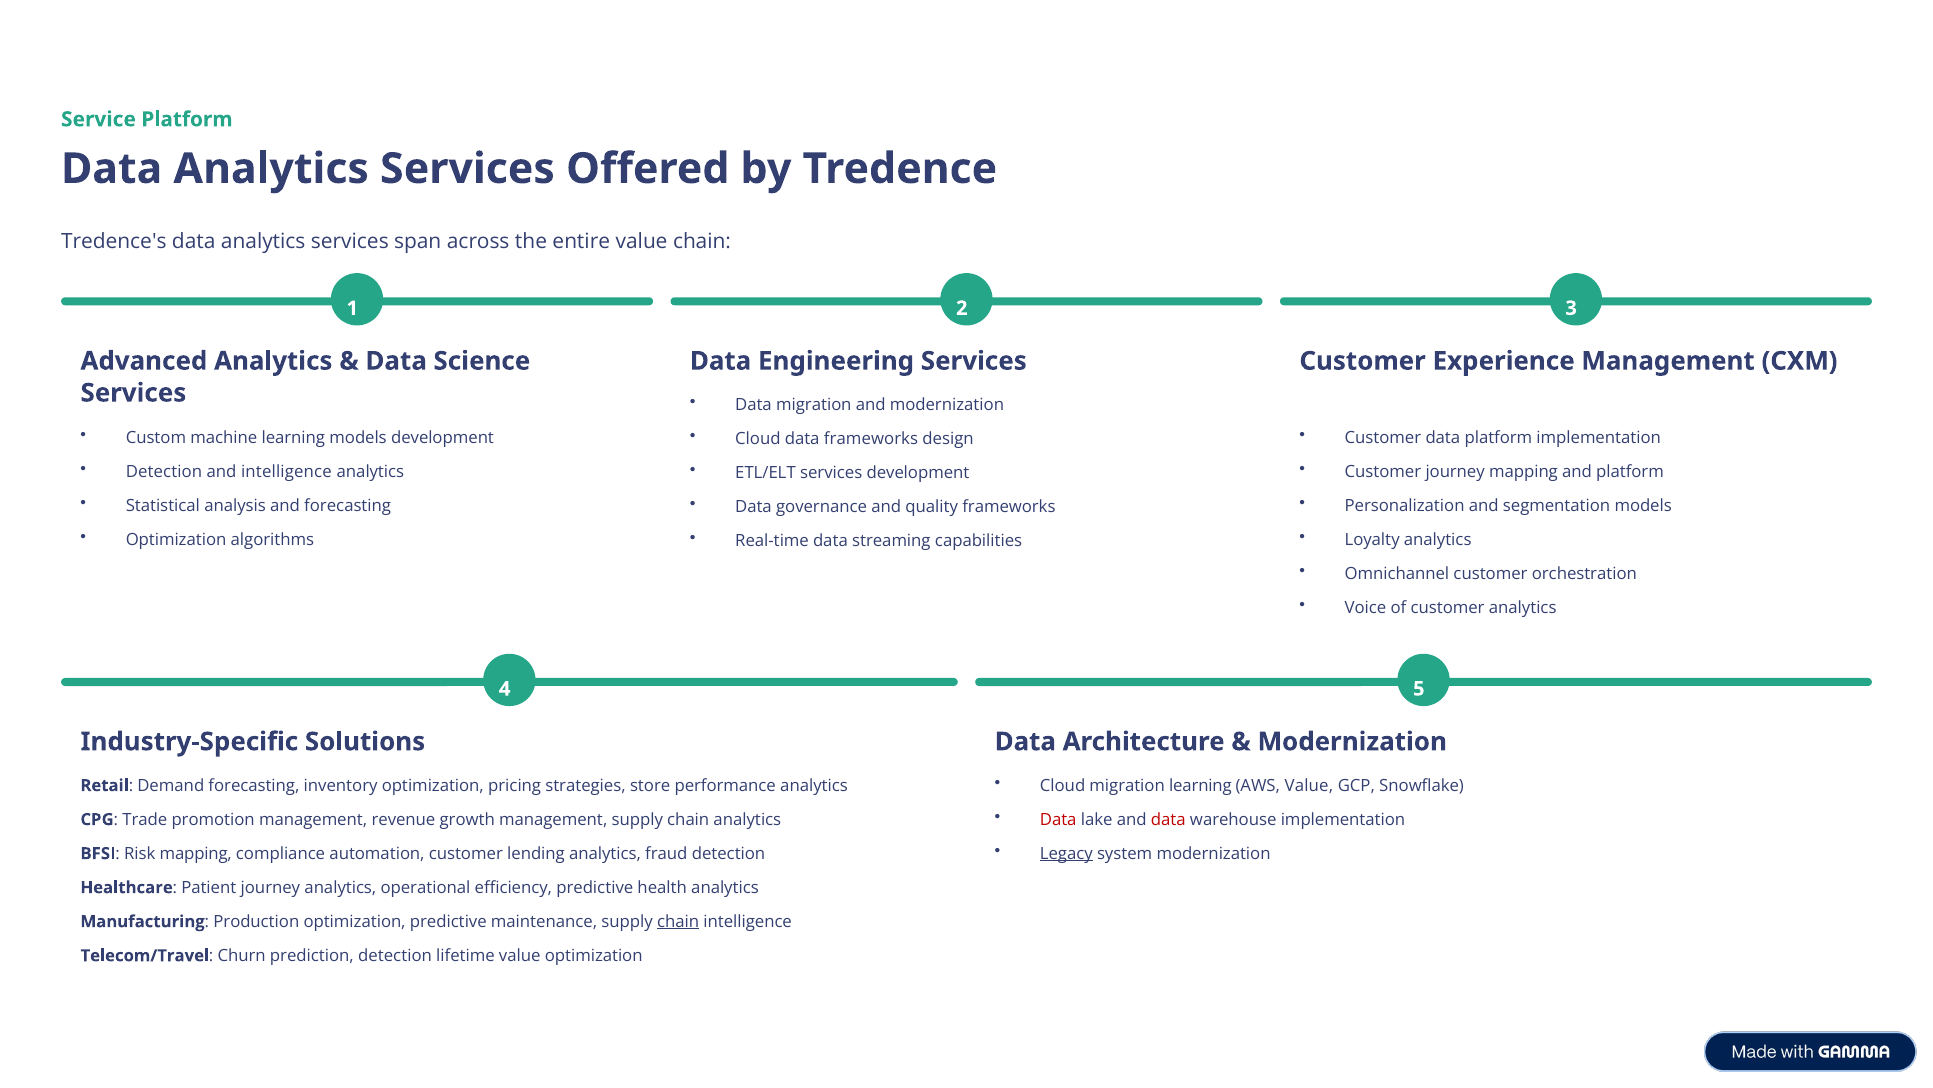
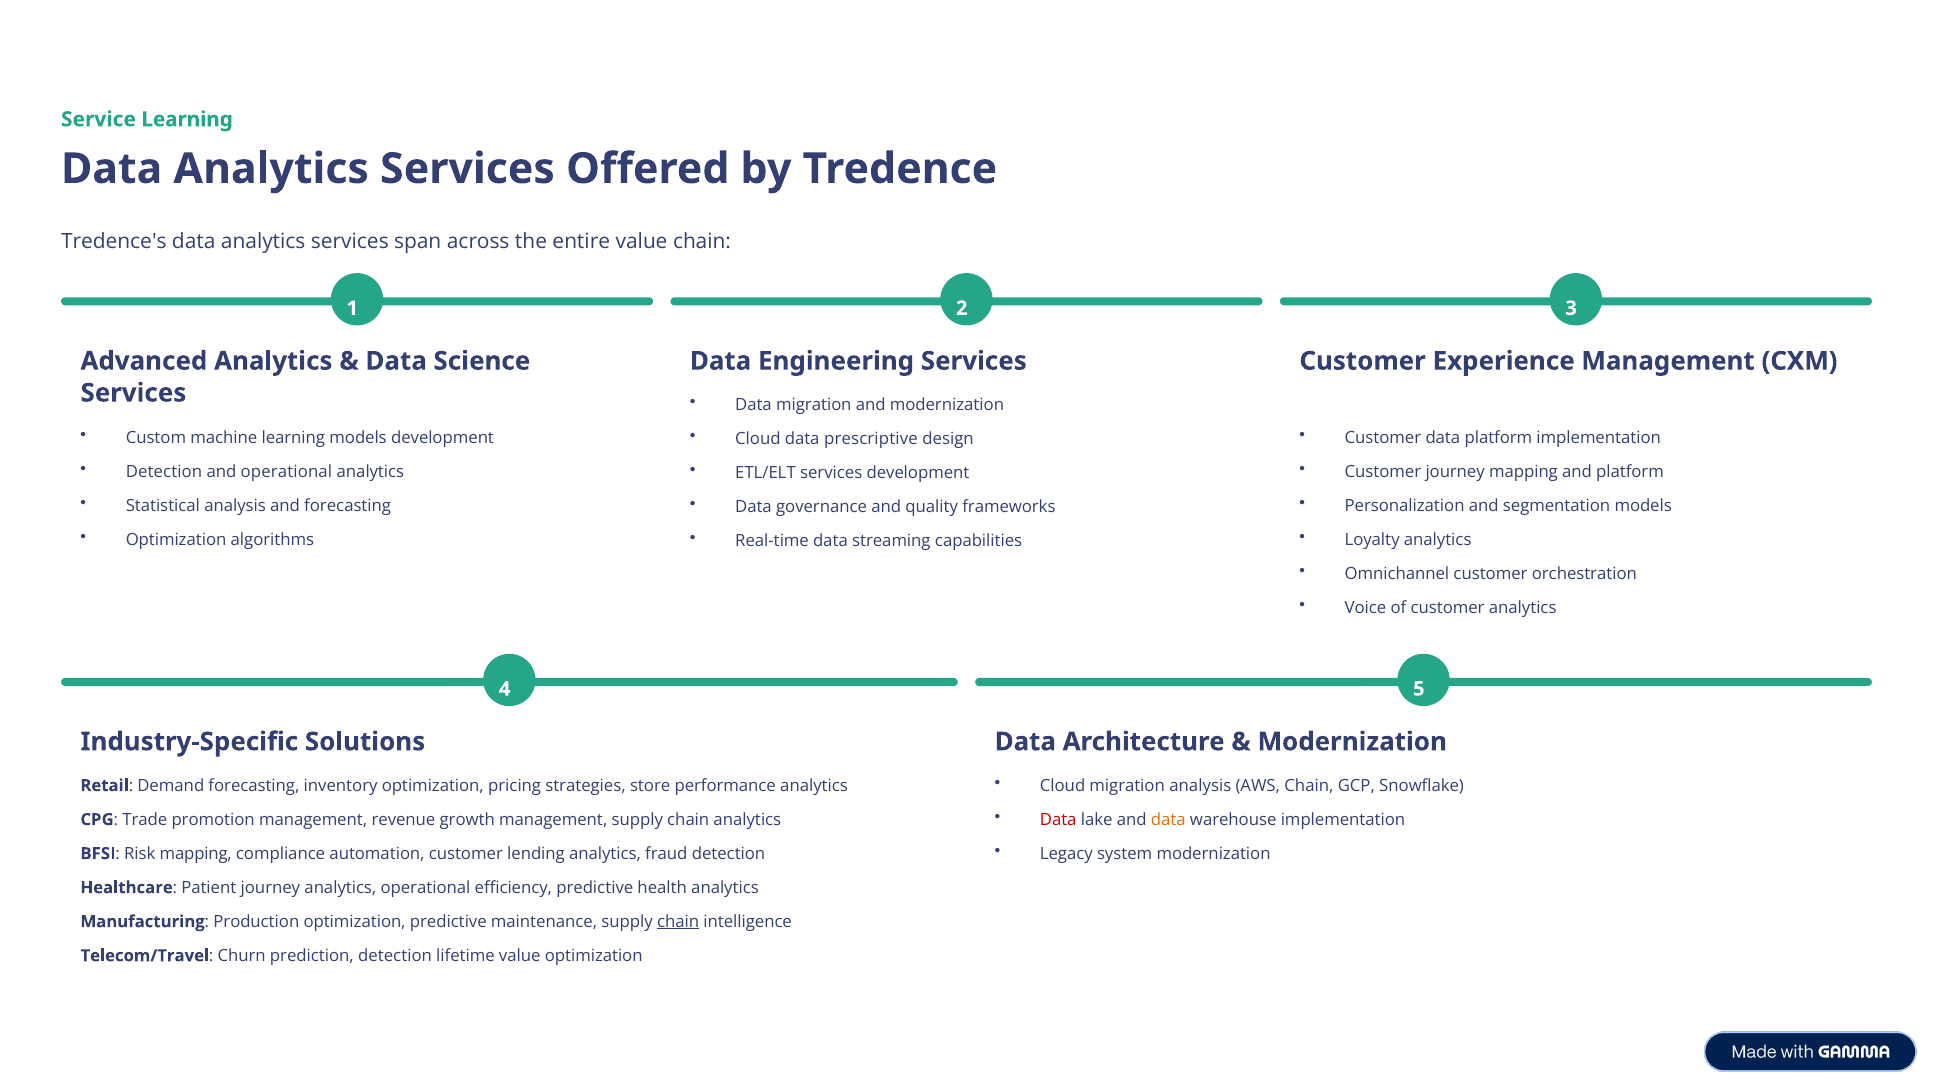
Service Platform: Platform -> Learning (187, 119)
data frameworks: frameworks -> prescriptive (871, 439)
and intelligence: intelligence -> operational (286, 471)
migration learning: learning -> analysis (1200, 785)
AWS Value: Value -> Chain (1309, 785)
data colour: red -> orange (1168, 819)
Legacy underline: present -> none (1066, 853)
